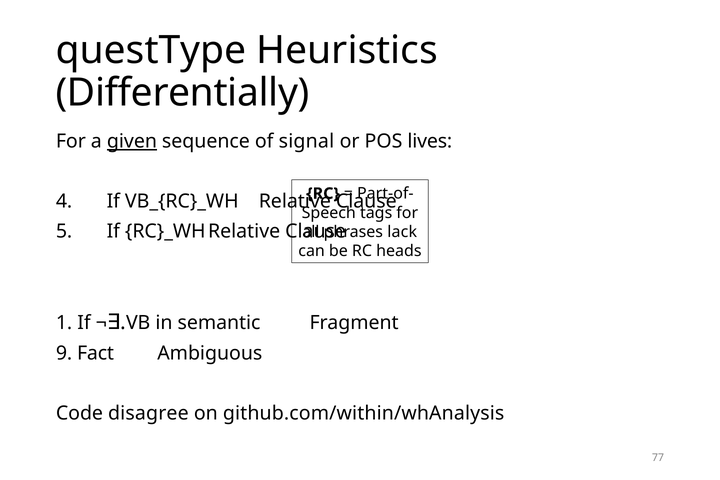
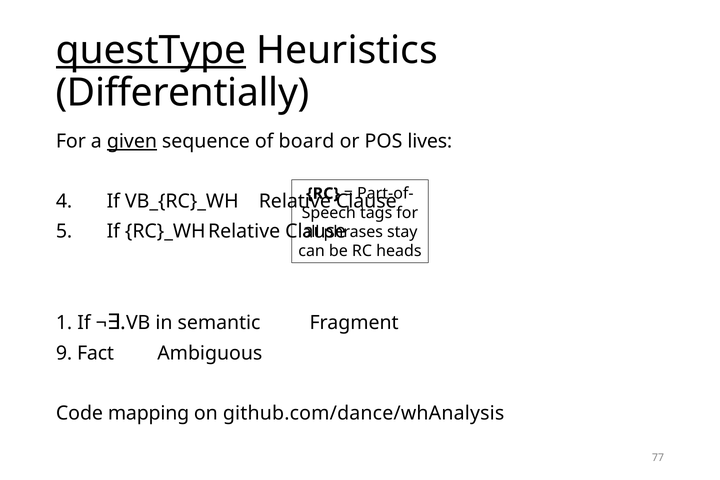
questType underline: none -> present (151, 51)
signal: signal -> board (306, 141)
lack: lack -> stay (402, 232)
disagree: disagree -> mapping (149, 413)
github.com/within/whAnalysis: github.com/within/whAnalysis -> github.com/dance/whAnalysis (364, 413)
